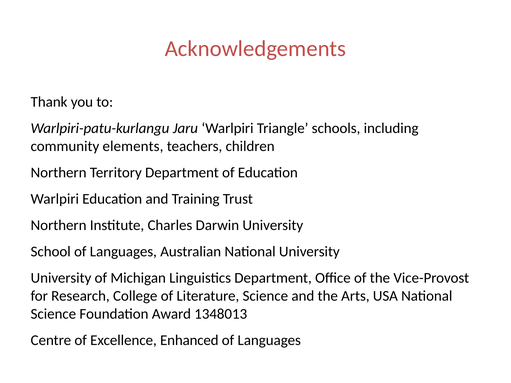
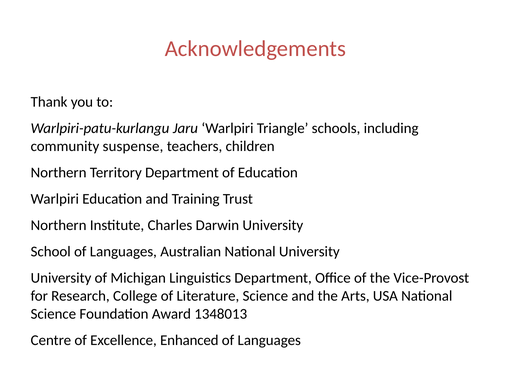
elements: elements -> suspense (133, 146)
